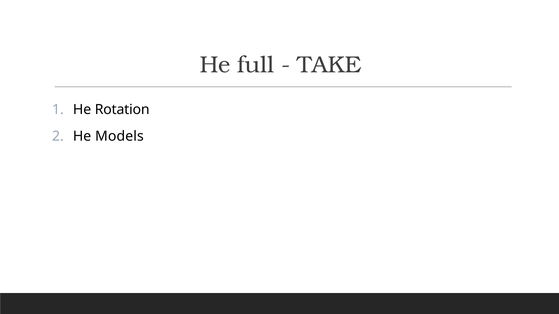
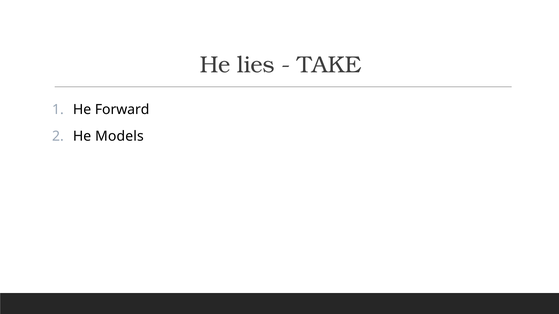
full: full -> lies (256, 65)
Rotation: Rotation -> Forward (122, 110)
